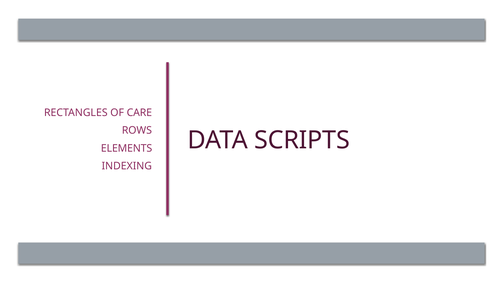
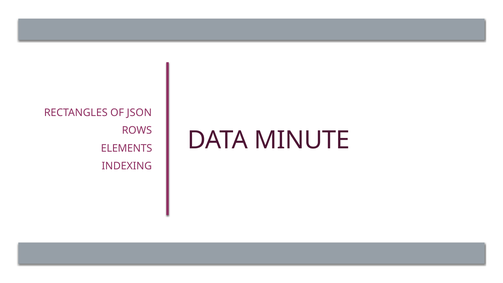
CARE: CARE -> JSON (139, 113)
SCRIPTS: SCRIPTS -> MINUTE (302, 140)
